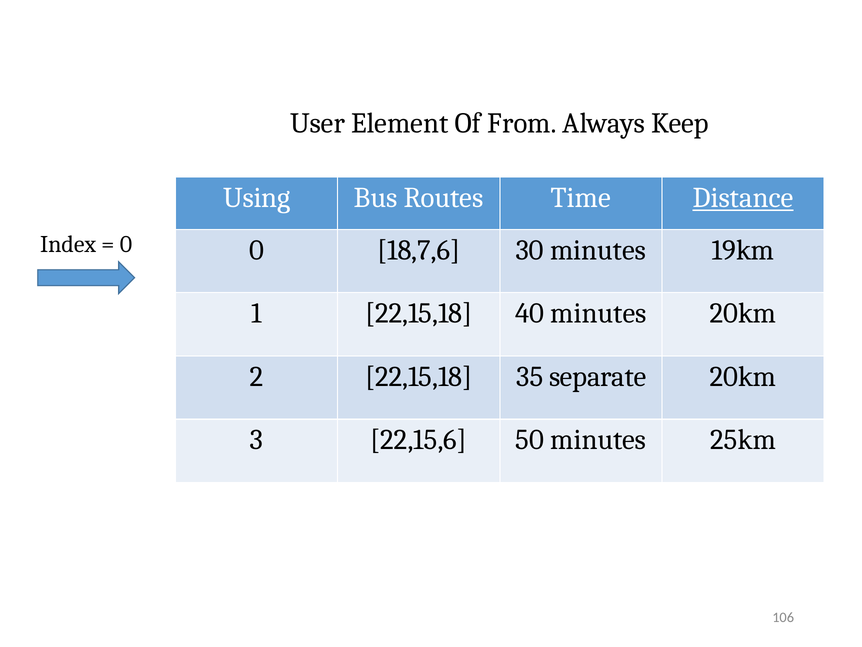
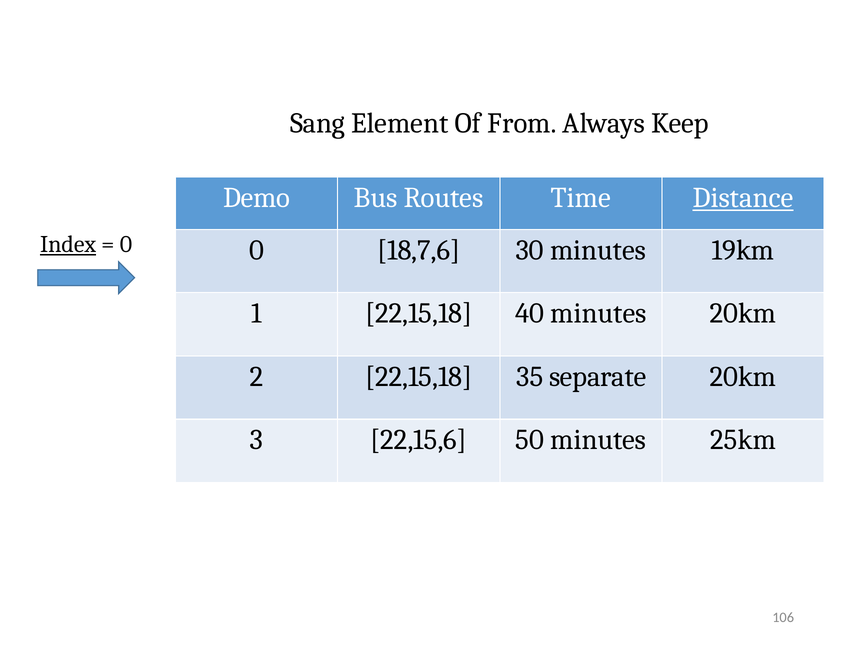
User: User -> Sang (318, 123)
Using: Using -> Demo (257, 198)
Index underline: none -> present (68, 244)
